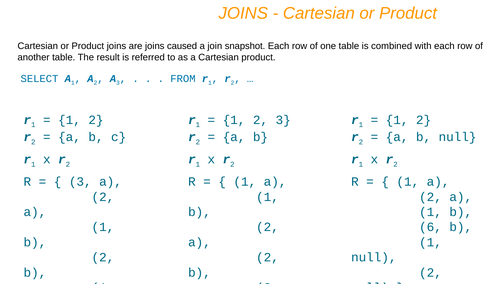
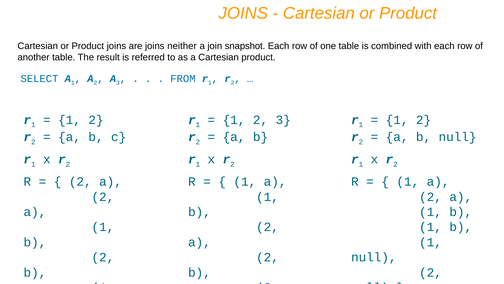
caused: caused -> neither (182, 46)
3: 3 -> 2 (80, 181)
6: 6 -> 1 (431, 227)
